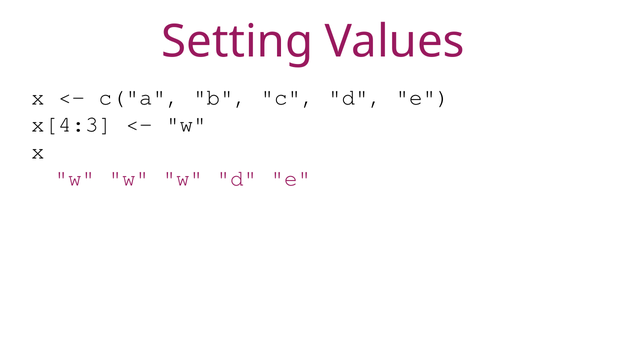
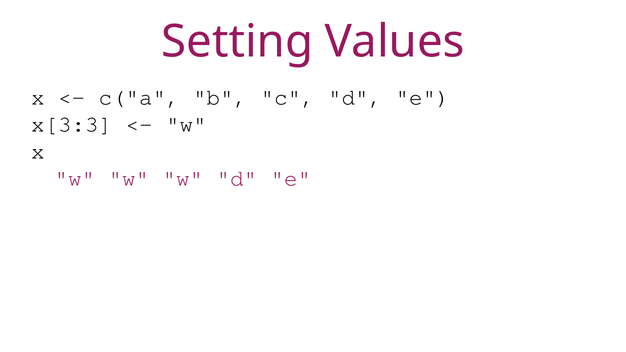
x[4:3: x[4:3 -> x[3:3 (72, 124)
